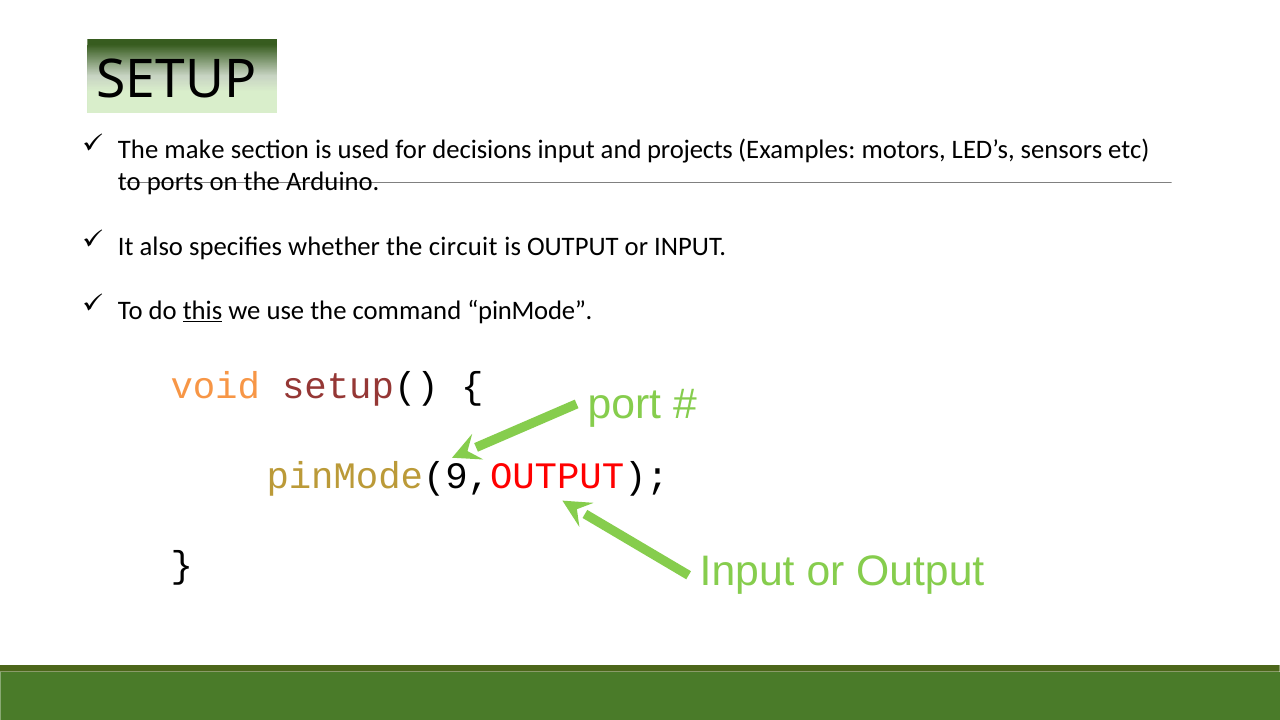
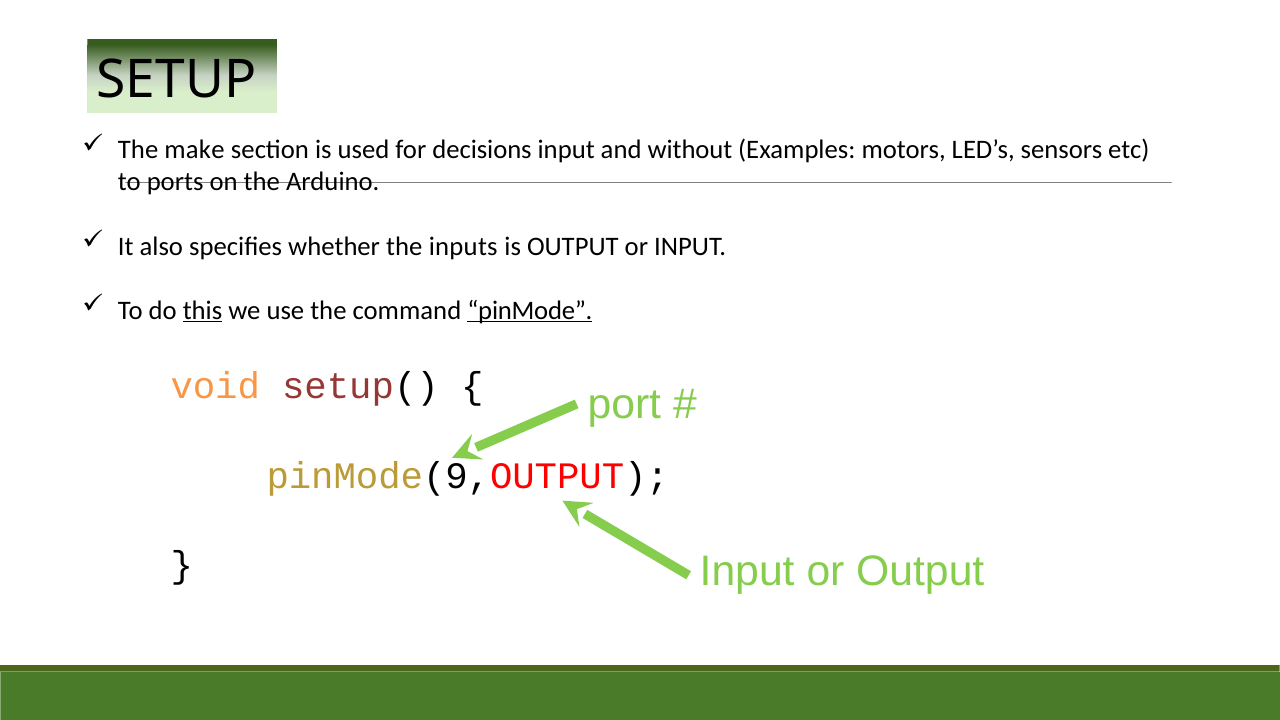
projects: projects -> without (690, 150)
circuit: circuit -> inputs (463, 246)
pinMode underline: none -> present (530, 310)
